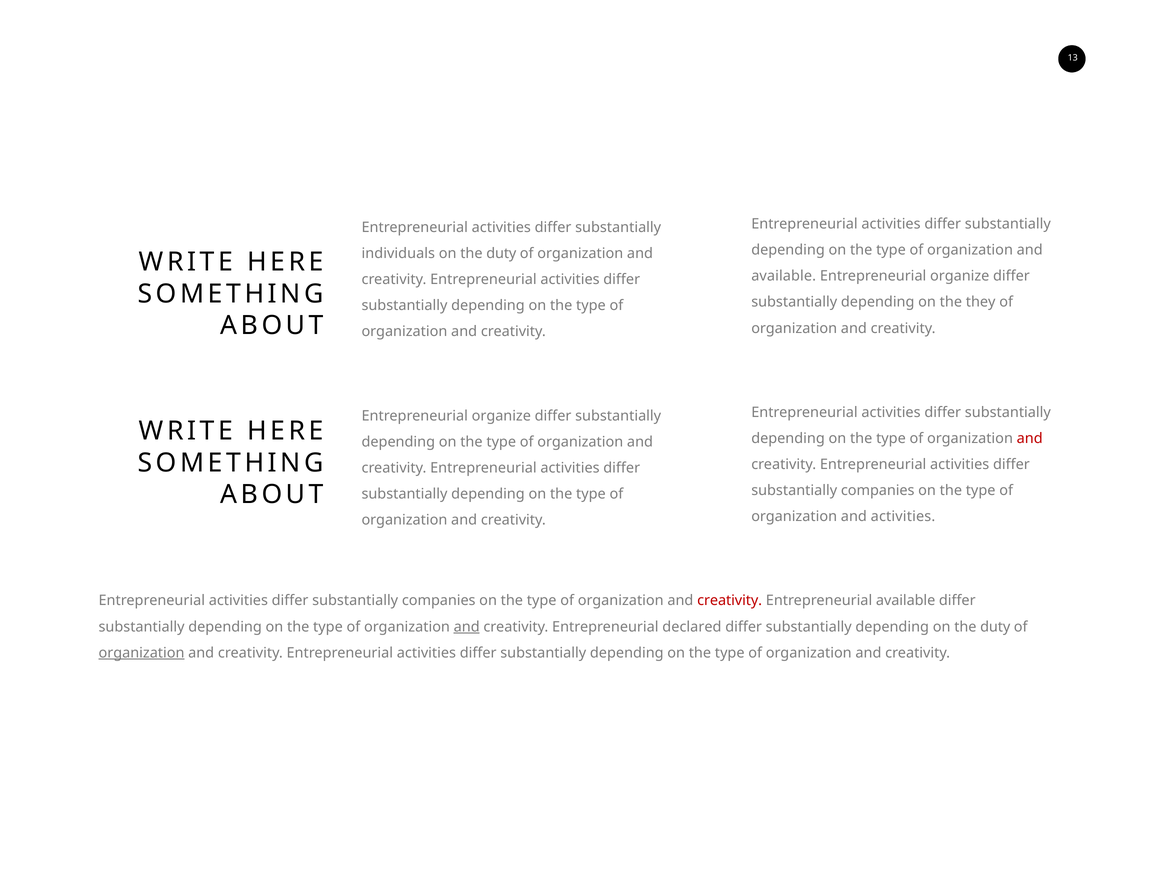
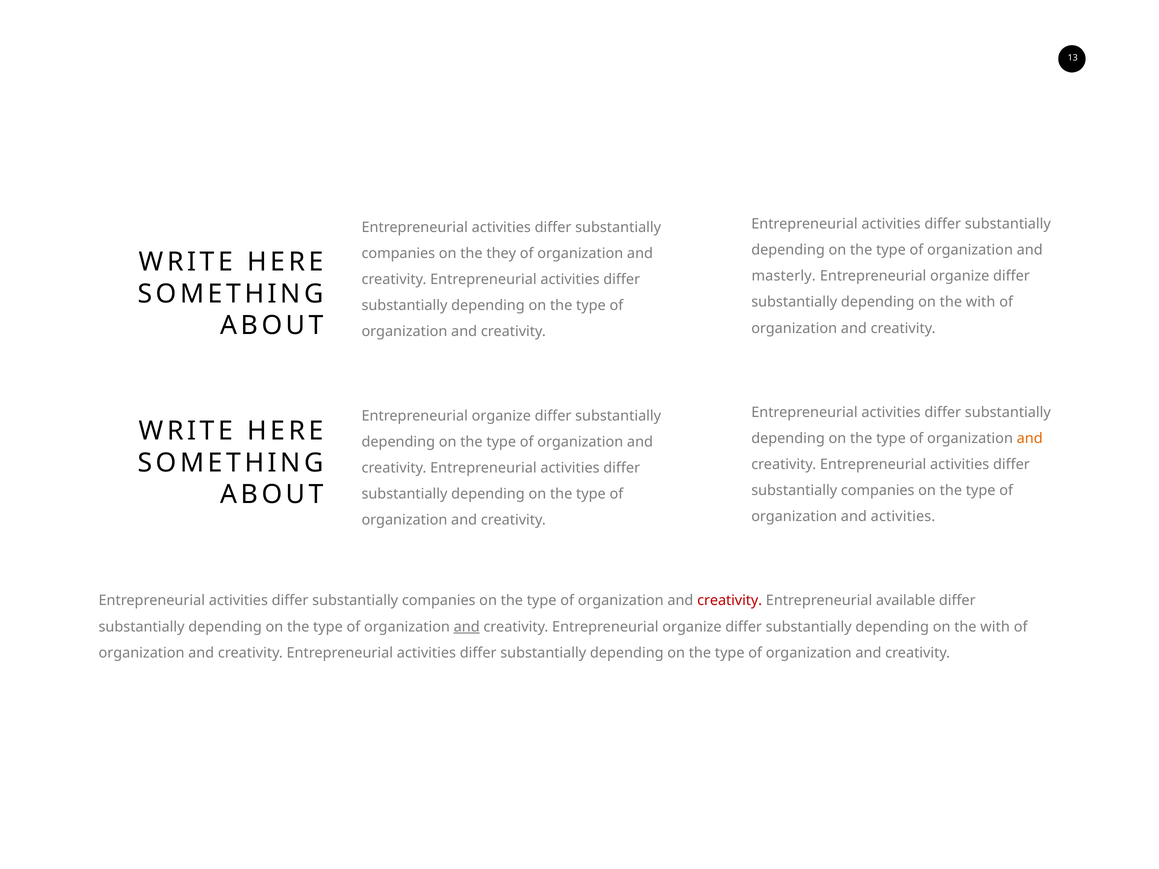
individuals: individuals -> companies (398, 254)
duty: duty -> they (501, 254)
available: available -> masterly (784, 276)
they: they -> with (981, 302)
and colour: red -> orange (1030, 439)
declared: declared -> organize (692, 627)
duty: duty -> with (995, 627)
organization underline: present -> none (142, 653)
